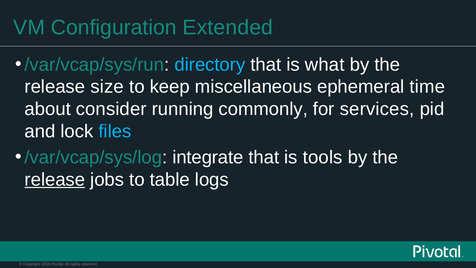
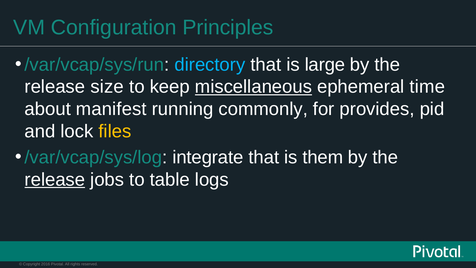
Extended: Extended -> Principles (228, 28)
what: what -> large (325, 65)
miscellaneous underline: none -> present (254, 87)
consider: consider -> manifest (111, 109)
services: services -> provides (377, 109)
files colour: light blue -> yellow (115, 131)
tools: tools -> them (323, 157)
